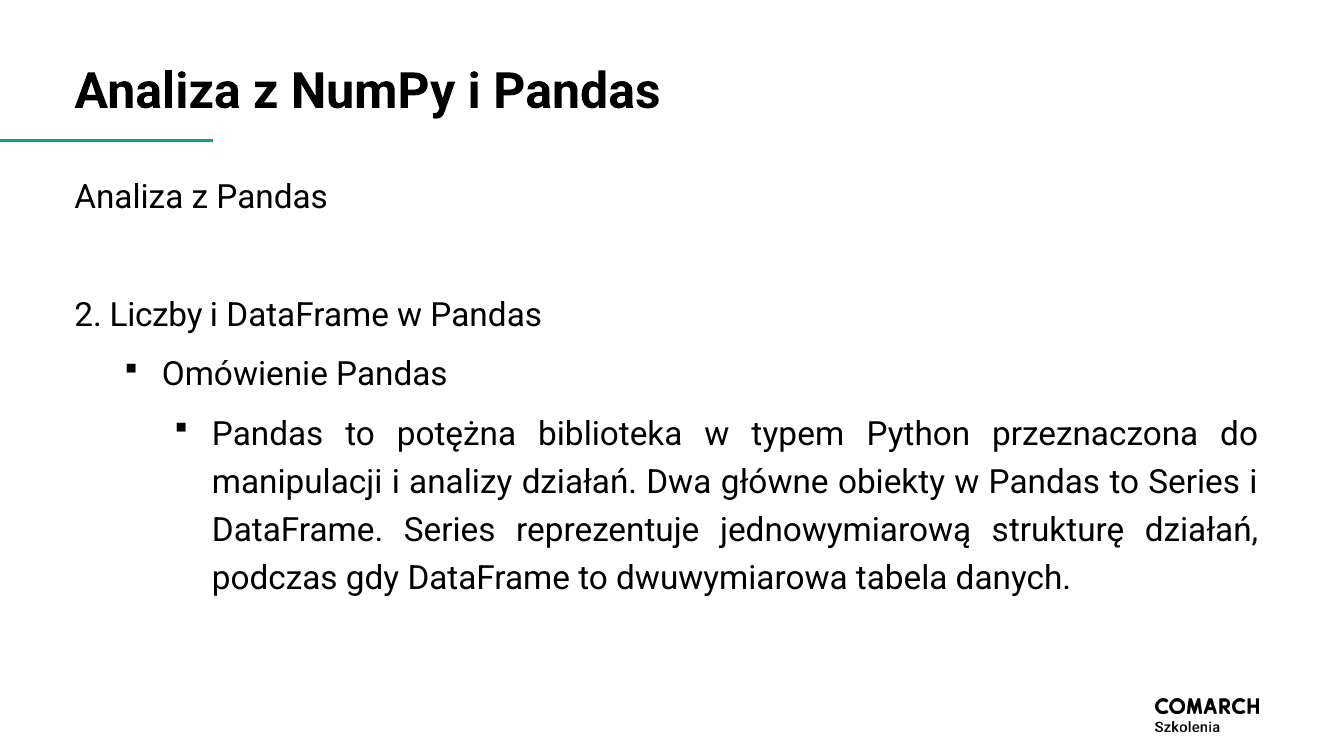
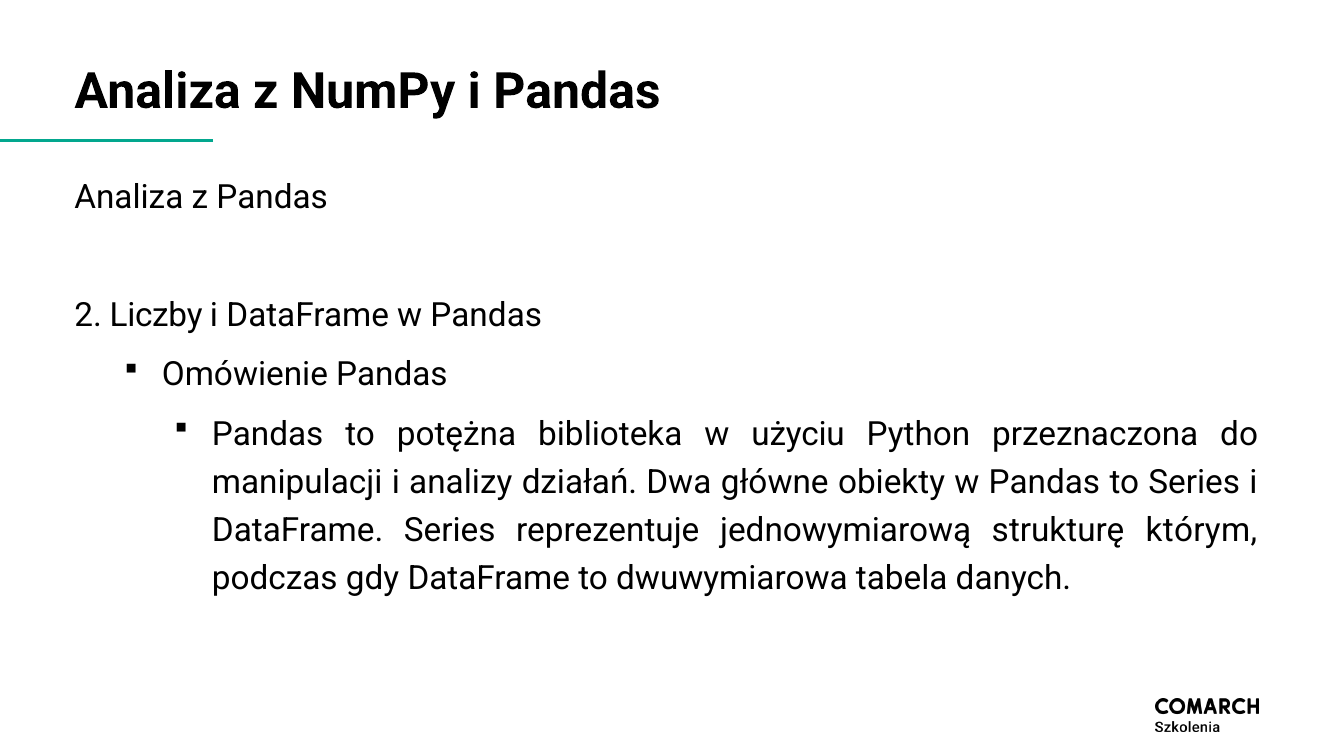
typem: typem -> użyciu (798, 434)
strukturę działań: działań -> którym (1201, 530)
